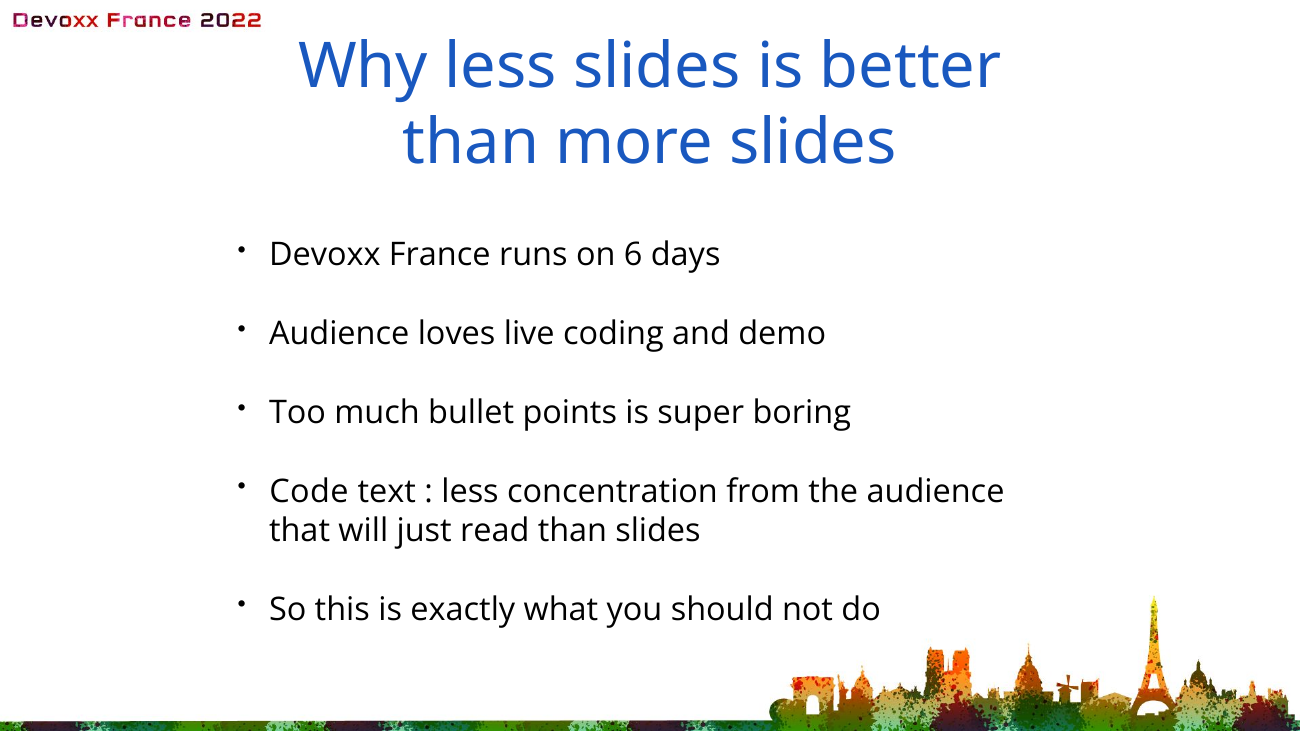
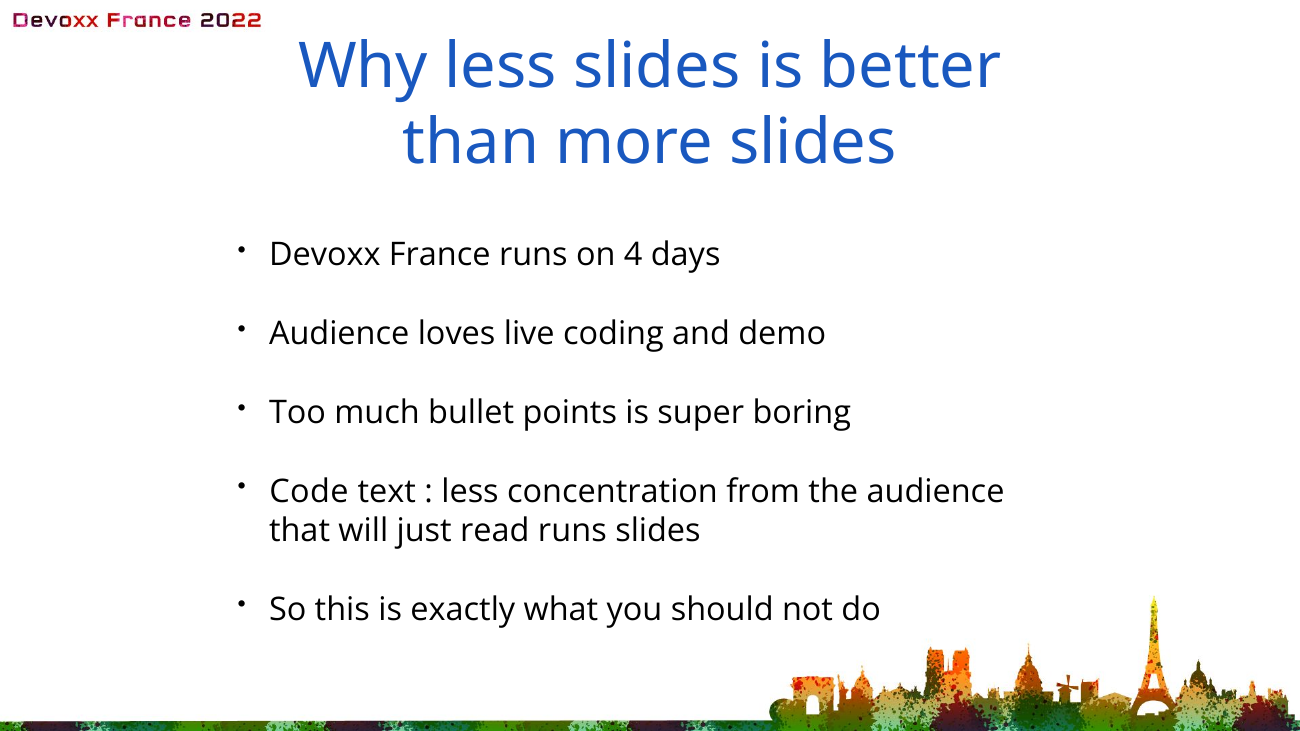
6: 6 -> 4 (633, 255)
read than: than -> runs (572, 531)
